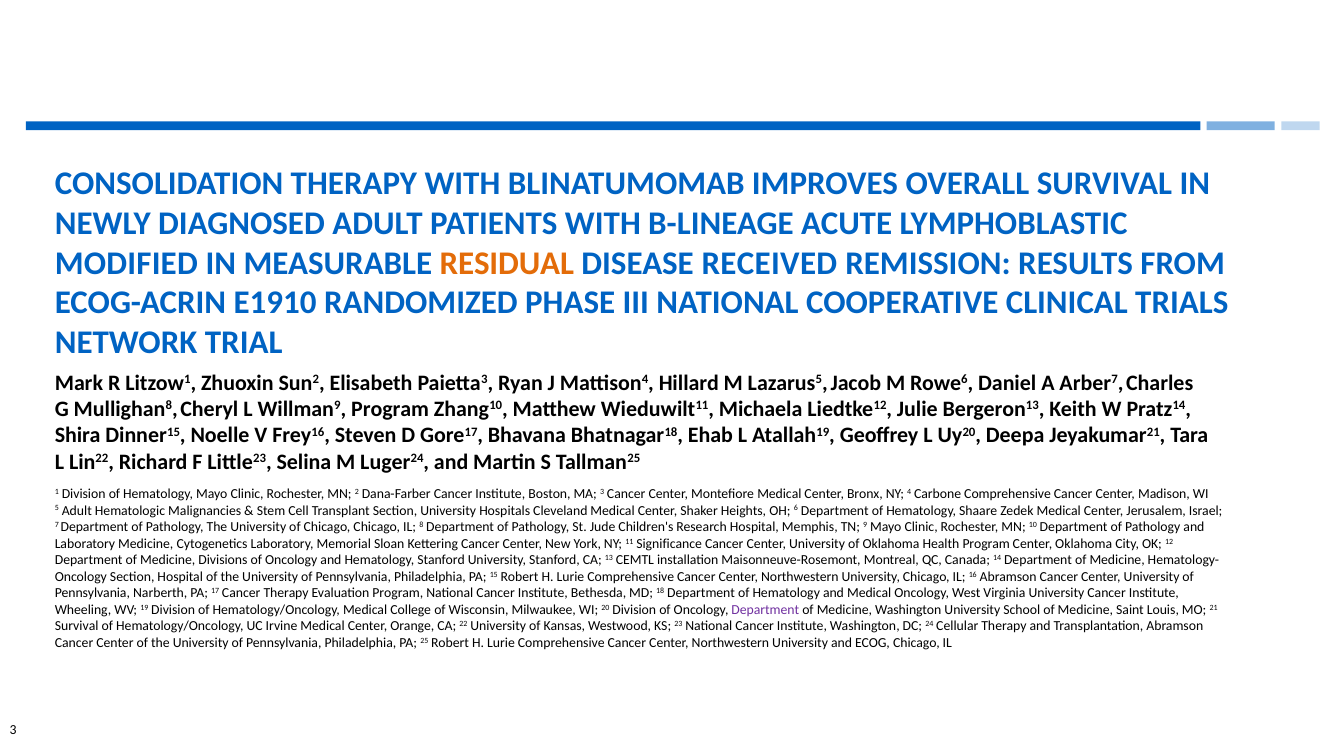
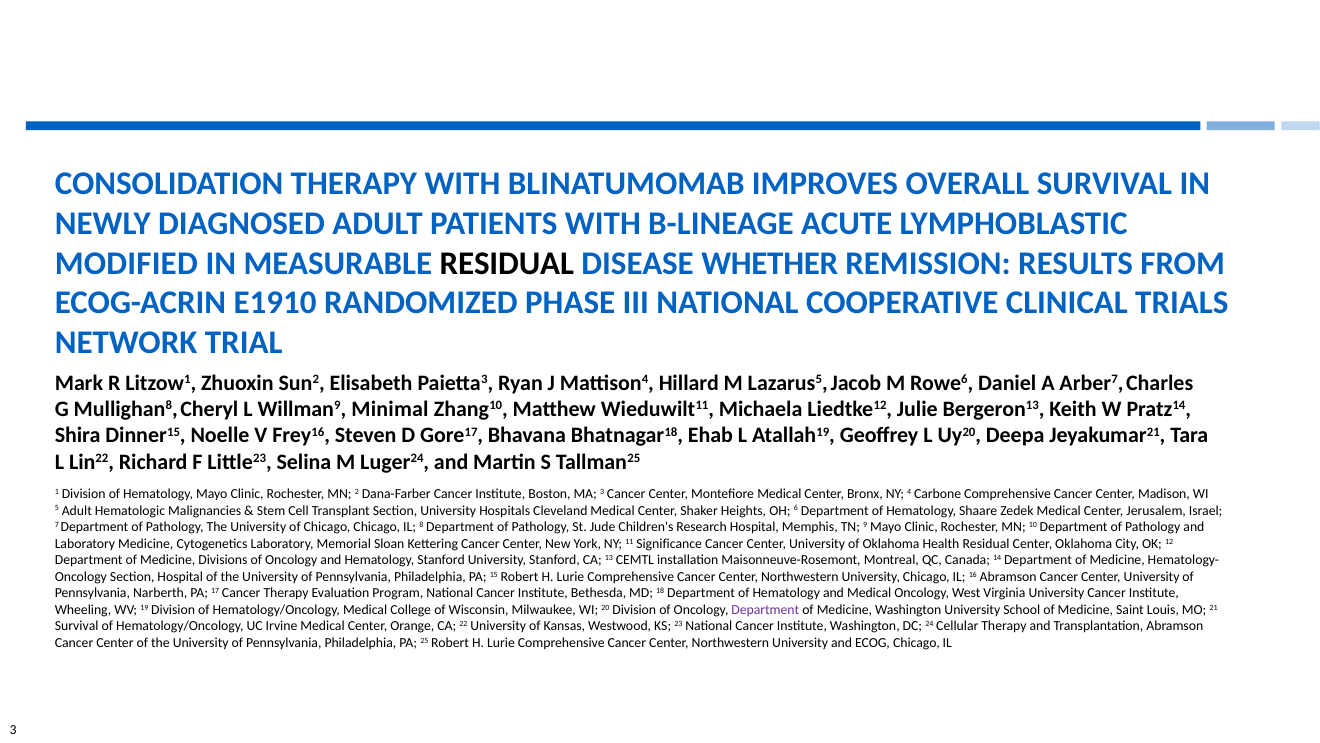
RESIDUAL colour: orange -> black (507, 263)
RECEIVED: RECEIVED -> WHETHER (770, 263)
Willman9 Program: Program -> Minimal (390, 409)
Health Program: Program -> Residual (986, 543)
